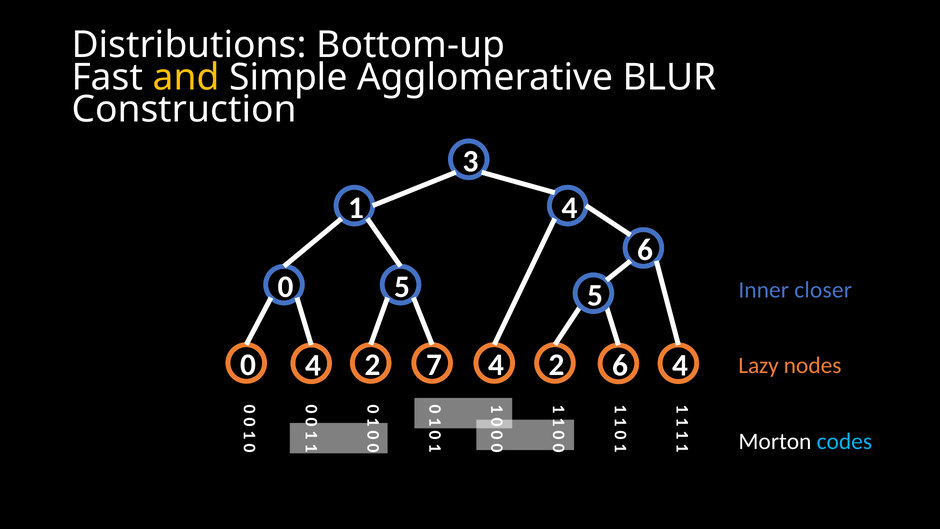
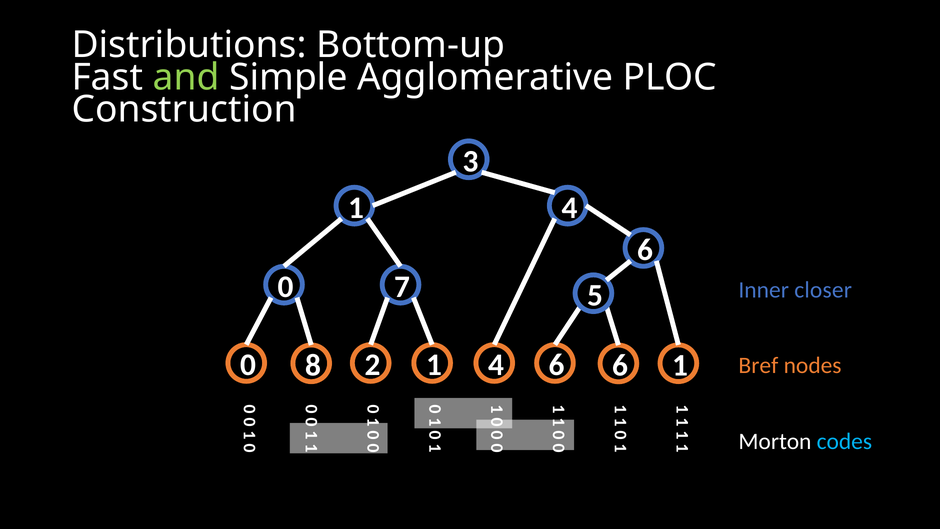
and colour: yellow -> light green (186, 77)
BLUR: BLUR -> PLOC (670, 77)
0 5: 5 -> 7 (402, 287)
0 4: 4 -> 8 (313, 365)
2 7: 7 -> 1 (434, 365)
2: 2 -> 6 (557, 365)
6 4: 4 -> 1 (680, 365)
Lazy: Lazy -> Bref (758, 365)
